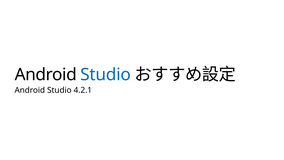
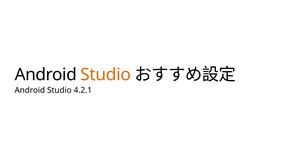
Studio colour: blue -> orange (106, 75)
